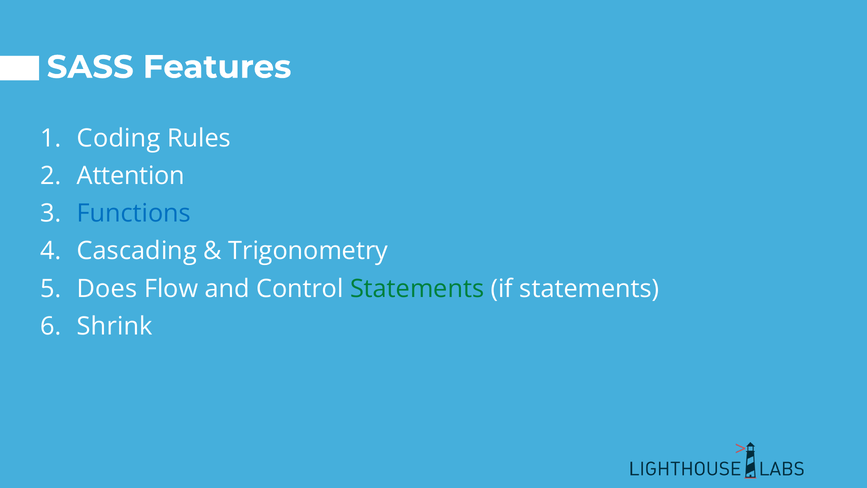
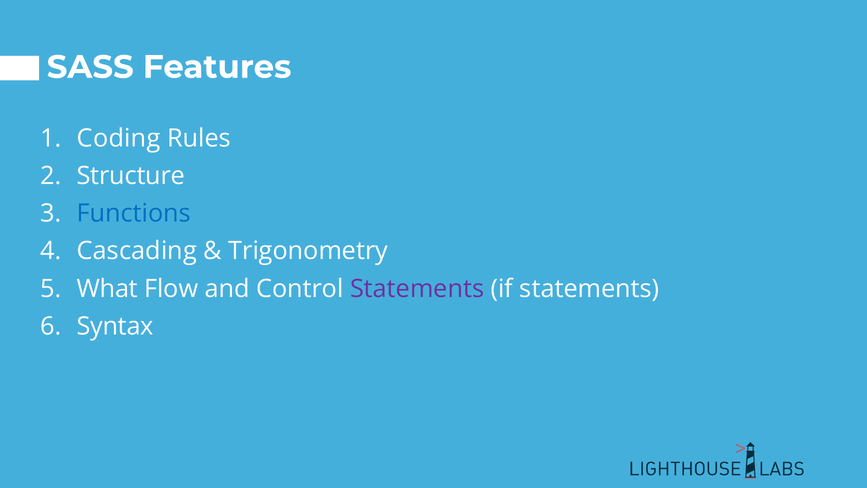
Attention: Attention -> Structure (131, 176)
Does: Does -> What (107, 289)
Statements colour: green -> purple (417, 289)
Shrink: Shrink -> Syntax (115, 326)
